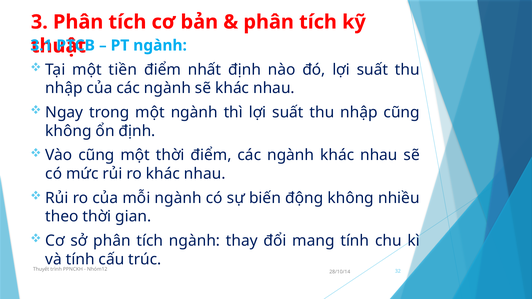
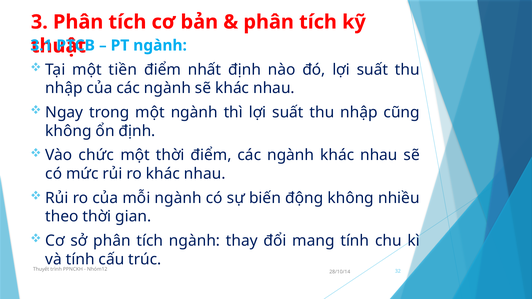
Vào cũng: cũng -> chức (96, 155)
